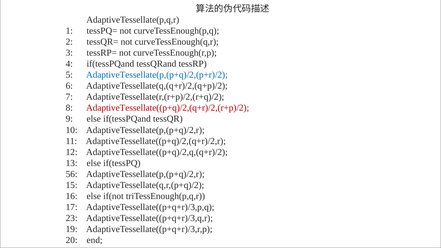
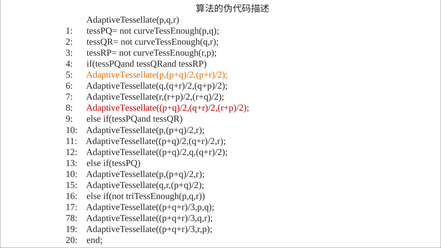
AdaptiveTessellate(p,(p+q)/2,(p+r)/2 colour: blue -> orange (157, 75)
56: 56 -> 10 (72, 174)
23: 23 -> 78 (72, 218)
